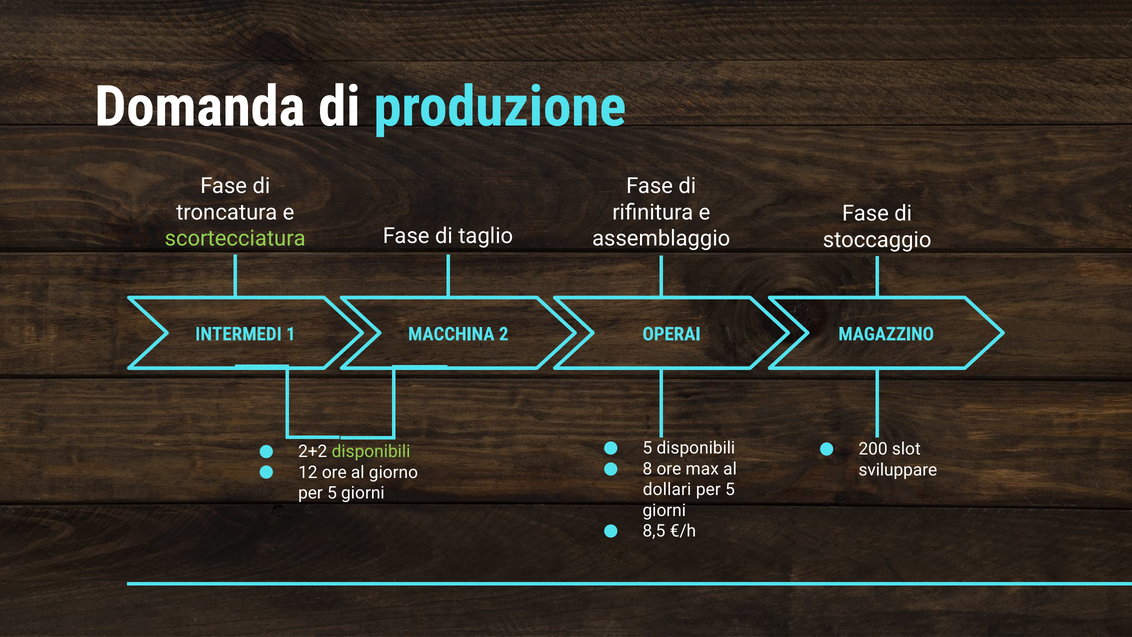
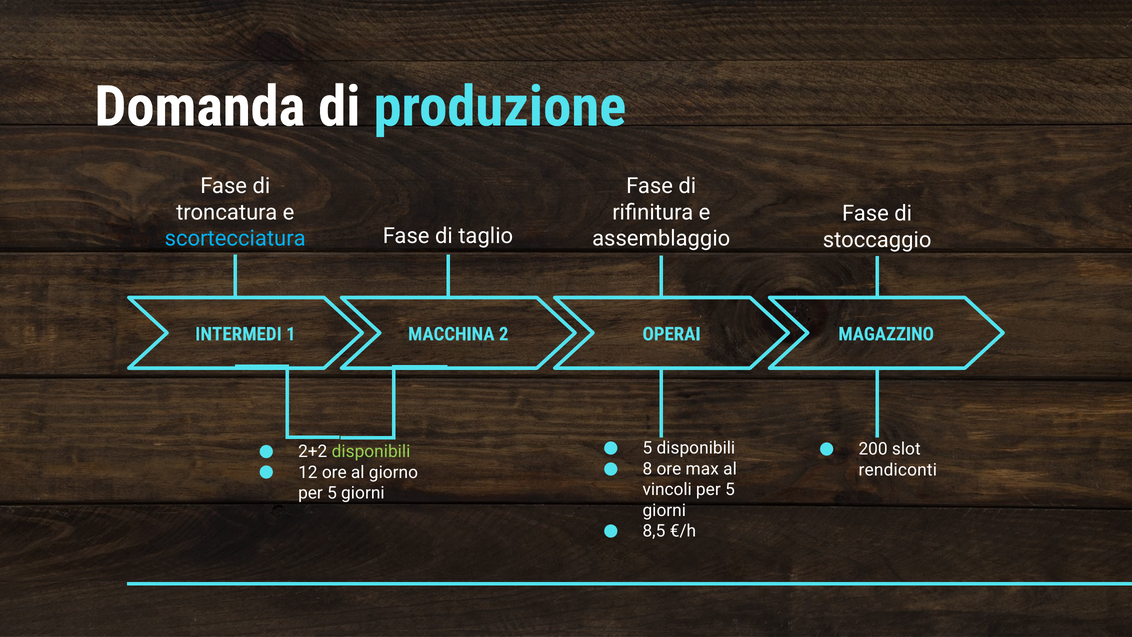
scortecciatura colour: light green -> light blue (235, 239)
sviluppare: sviluppare -> rendiconti (898, 470)
dollari: dollari -> vincoli (667, 489)
